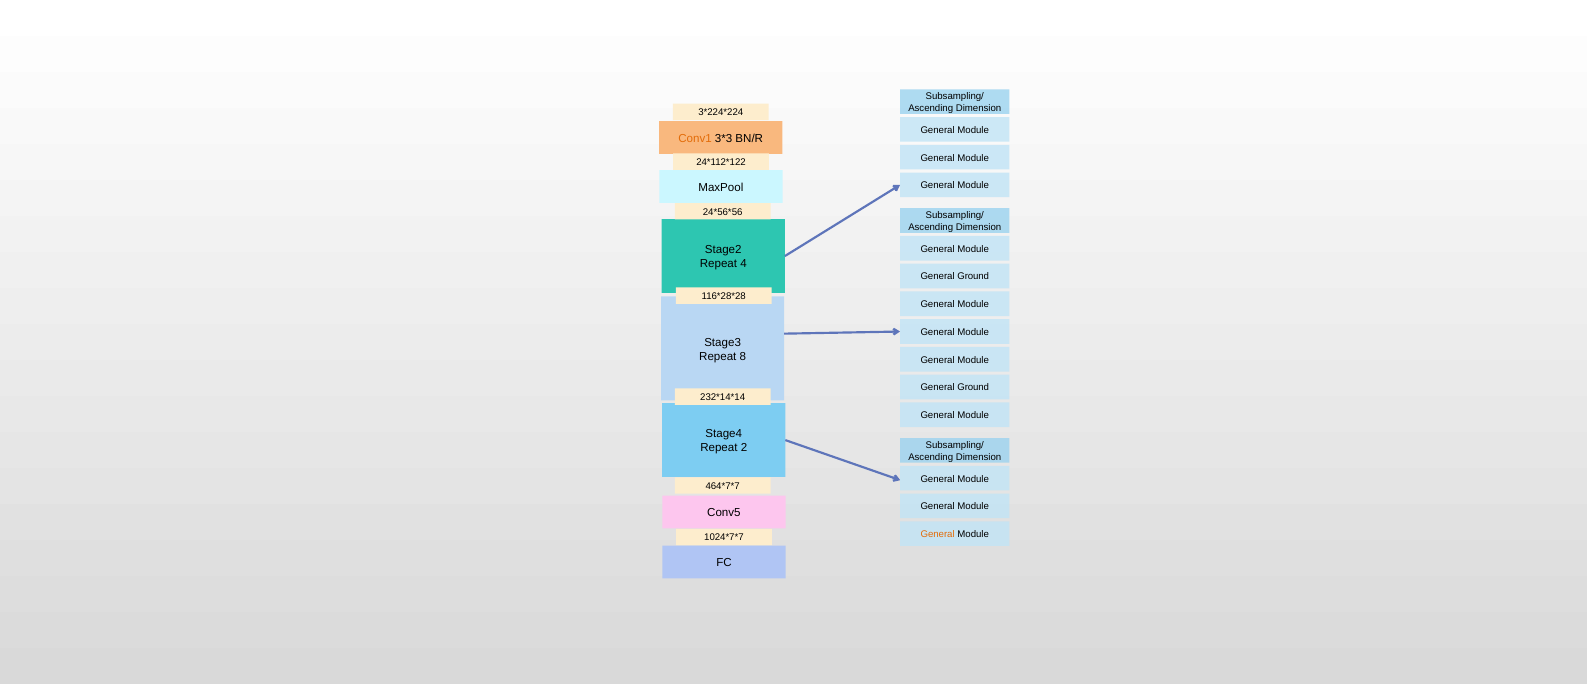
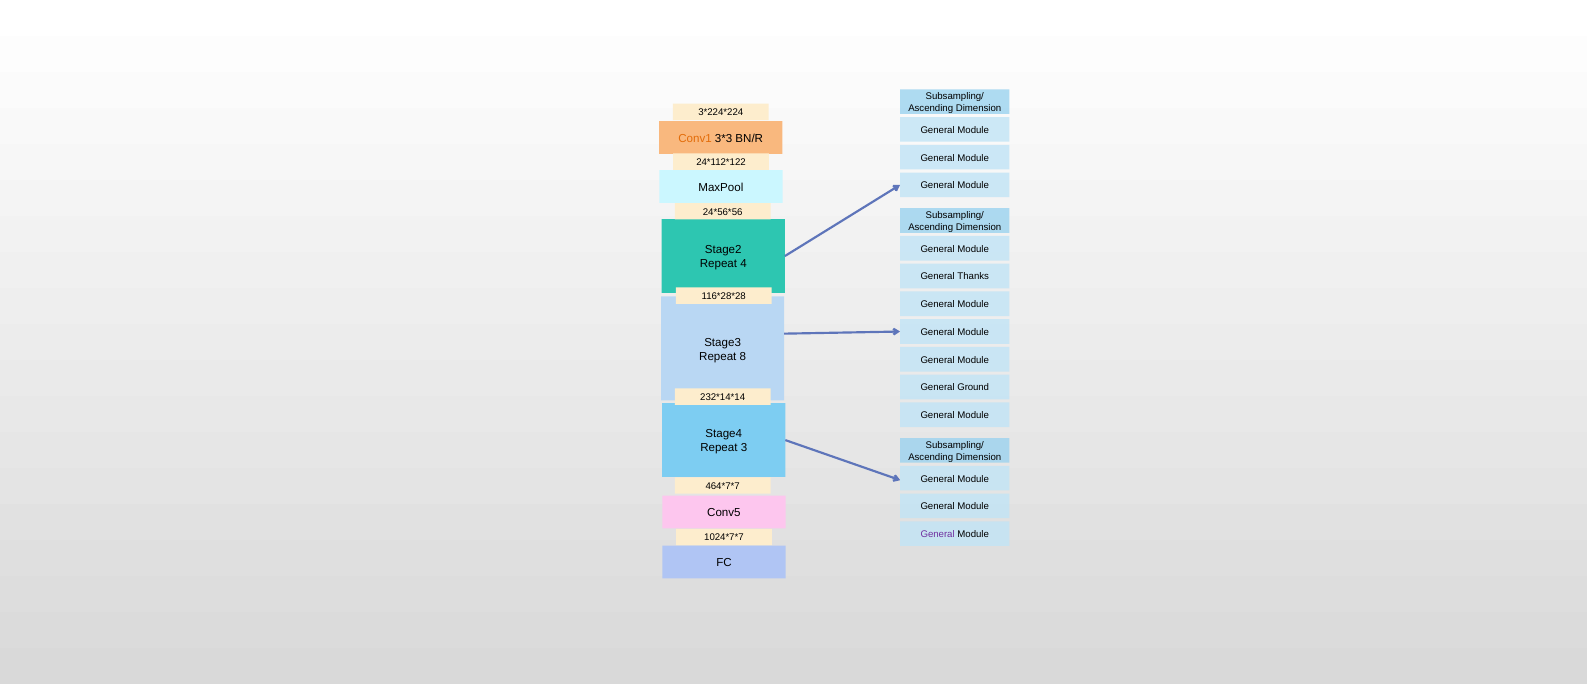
Ground: Ground -> Thanks (973, 277)
2: 2 -> 3 (744, 448)
General colour: orange -> purple (938, 534)
